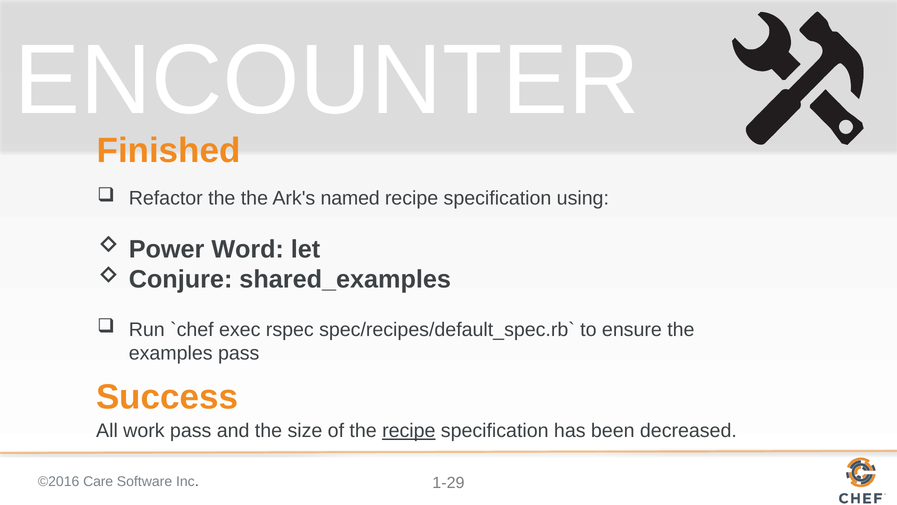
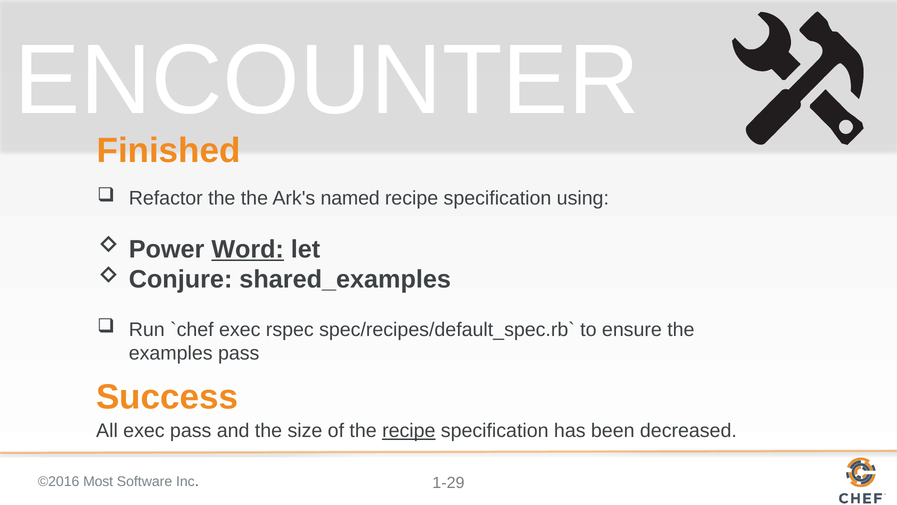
Word underline: none -> present (248, 249)
All work: work -> exec (144, 431)
Care: Care -> Most (98, 481)
